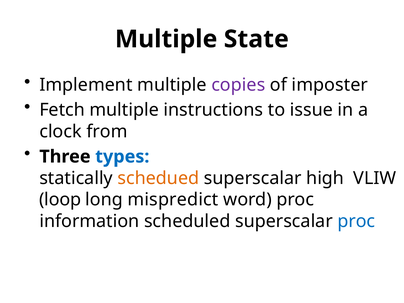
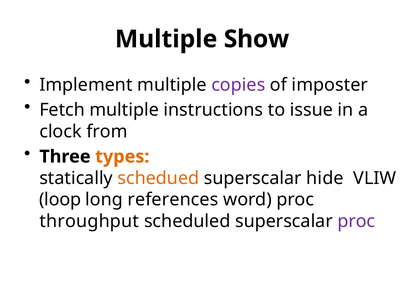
State: State -> Show (256, 39)
types colour: blue -> orange (122, 157)
high: high -> hide (325, 178)
mispredict: mispredict -> references (173, 200)
information: information -> throughput (89, 221)
proc colour: blue -> purple (356, 221)
